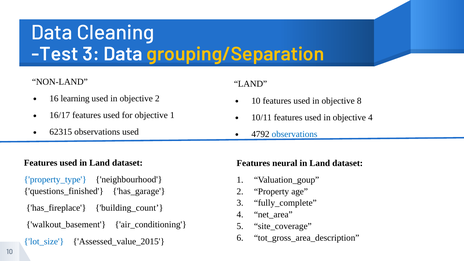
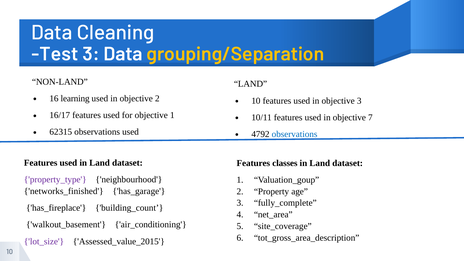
objective 8: 8 -> 3 (359, 101)
objective 4: 4 -> 7 (370, 117)
neural: neural -> classes (285, 163)
property_type colour: blue -> purple (55, 180)
questions_finished: questions_finished -> networks_finished (64, 191)
lot_size colour: blue -> purple (44, 241)
